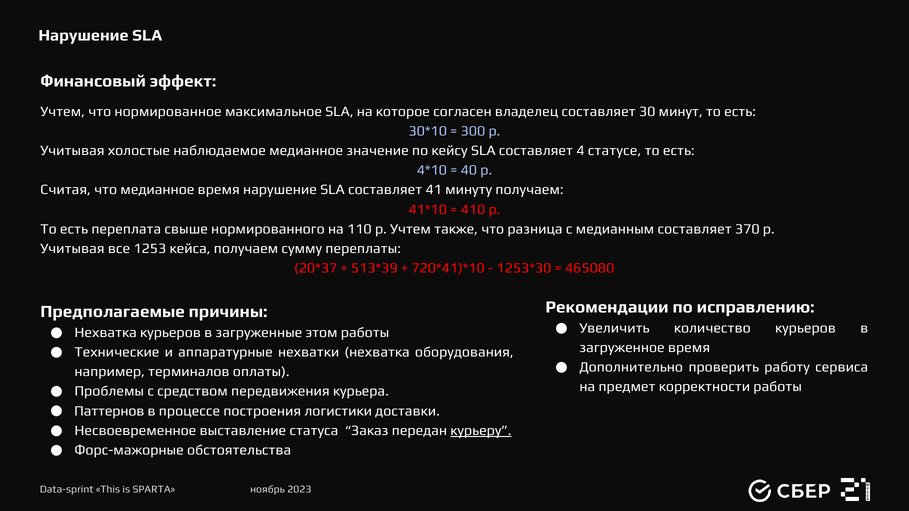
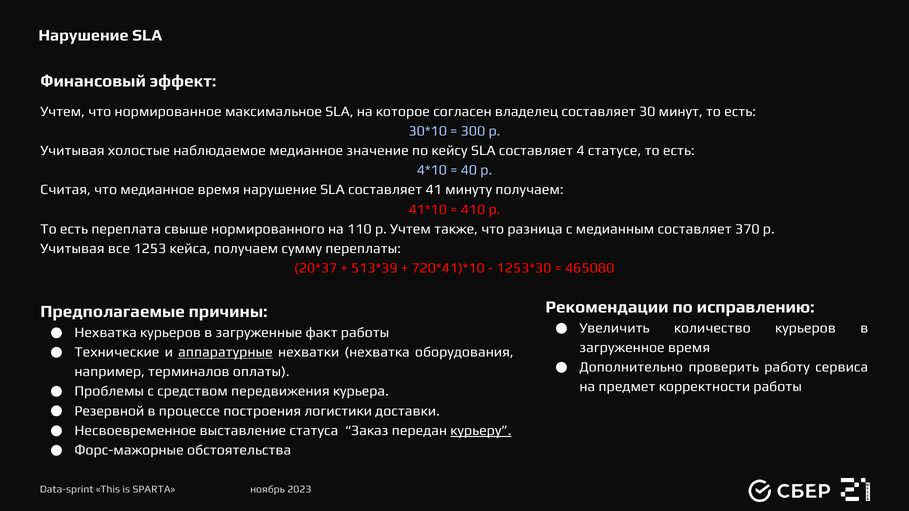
этом: этом -> факт (322, 333)
аппаратурные underline: none -> present (226, 352)
Паттернов: Паттернов -> Резервной (109, 411)
